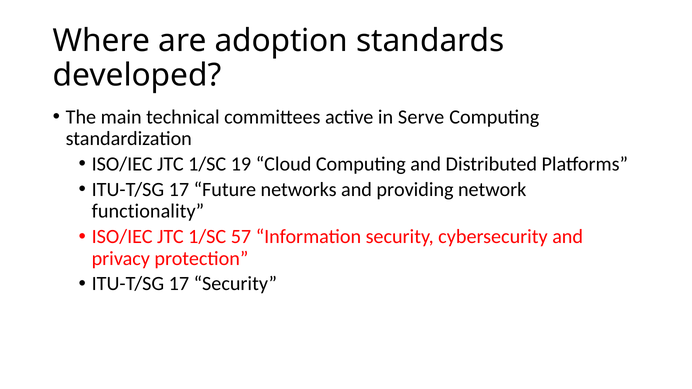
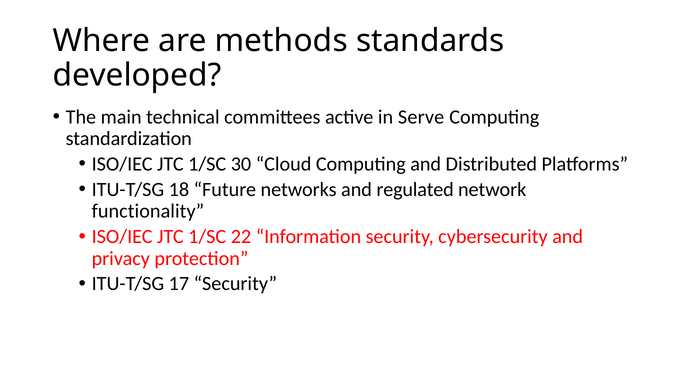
adoption: adoption -> methods (281, 41)
19: 19 -> 30 (241, 164)
17: 17 -> 18 (179, 190)
providing: providing -> regulated (415, 190)
57: 57 -> 22 (241, 237)
